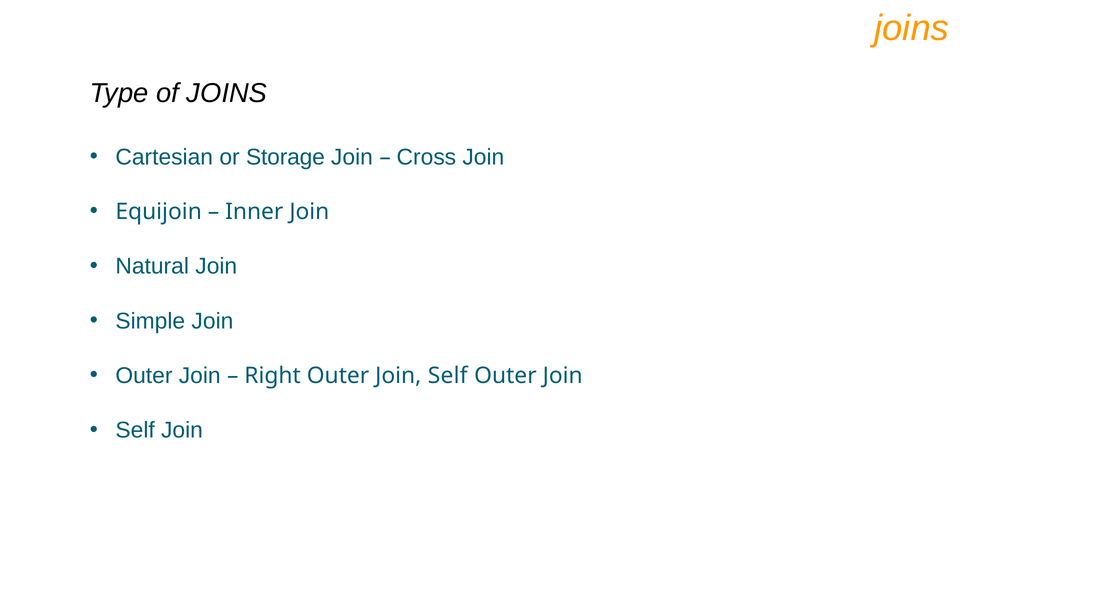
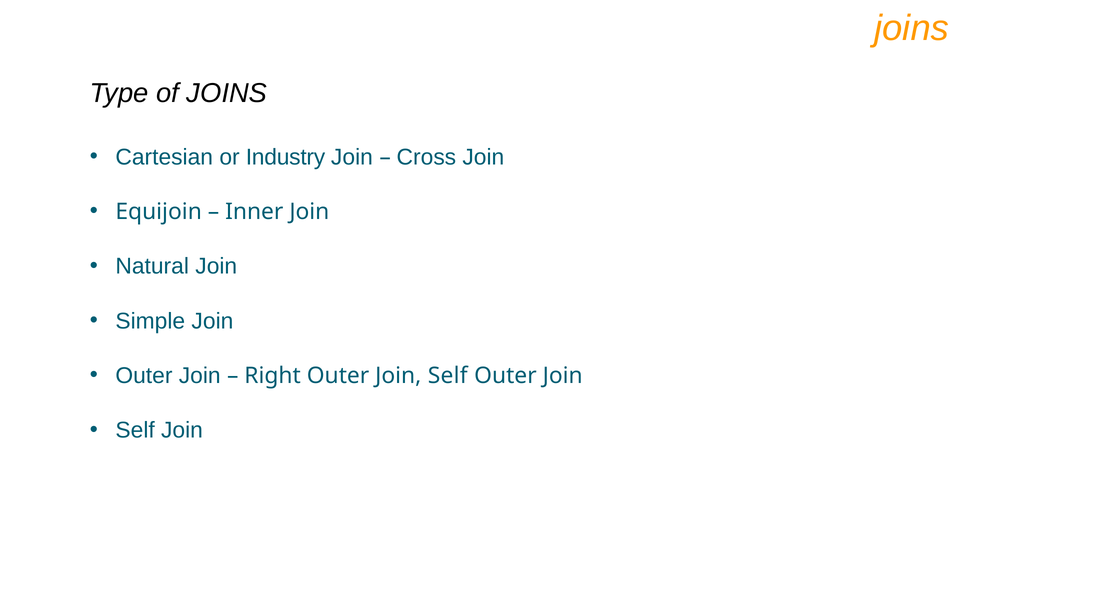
Storage: Storage -> Industry (286, 157)
